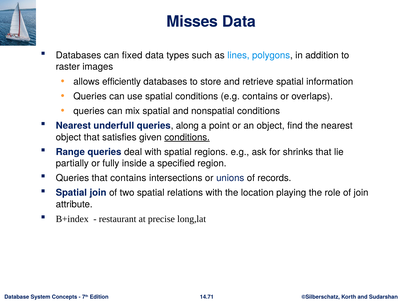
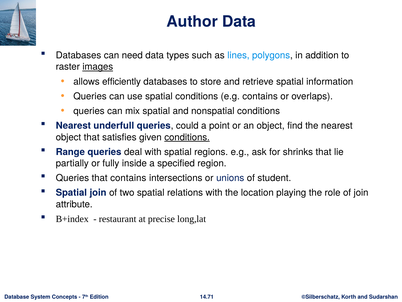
Misses: Misses -> Author (192, 22)
fixed: fixed -> need (132, 55)
images underline: none -> present (98, 67)
along: along -> could (187, 126)
records: records -> student (274, 178)
